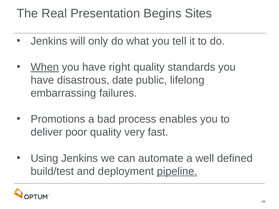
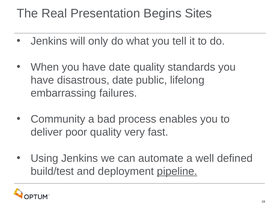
When underline: present -> none (45, 67)
have right: right -> date (120, 67)
Promotions: Promotions -> Community (58, 119)
